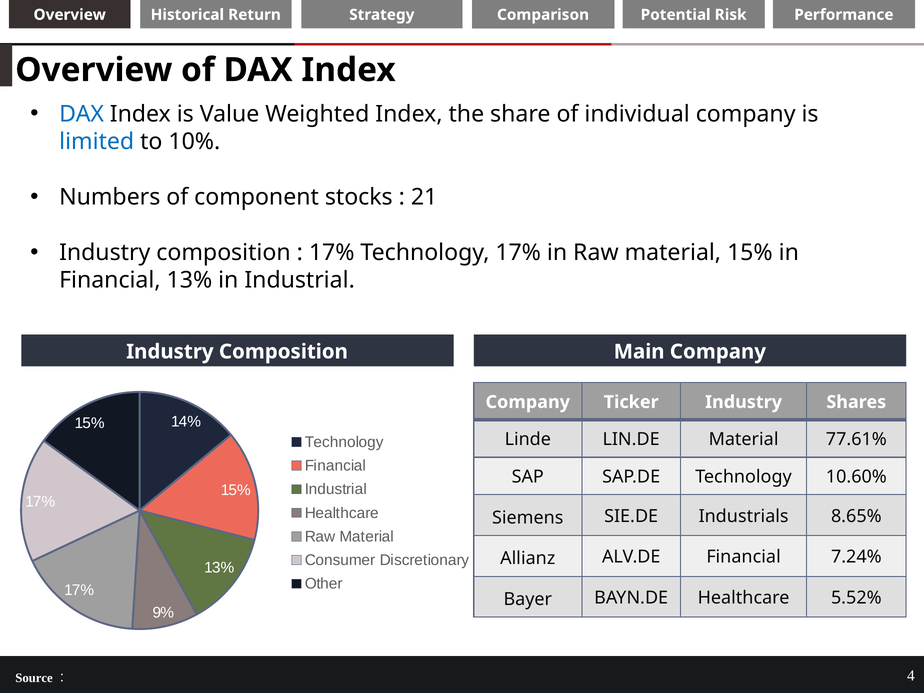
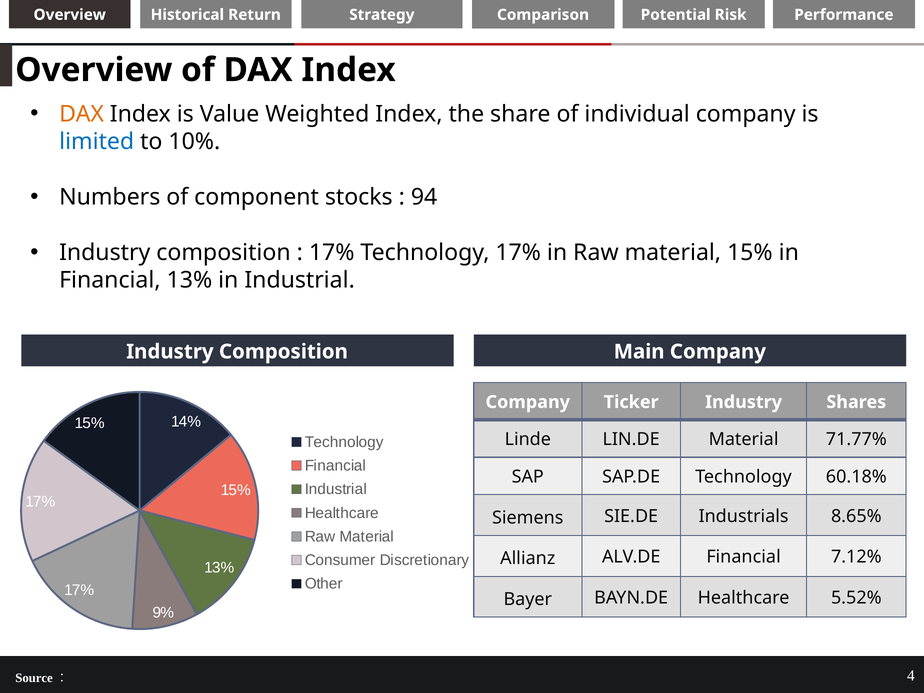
DAX colour: blue -> orange (82, 114)
21: 21 -> 94 (424, 197)
77.61%: 77.61% -> 71.77% (856, 440)
10.60%: 10.60% -> 60.18% (856, 477)
7.24%: 7.24% -> 7.12% (856, 557)
